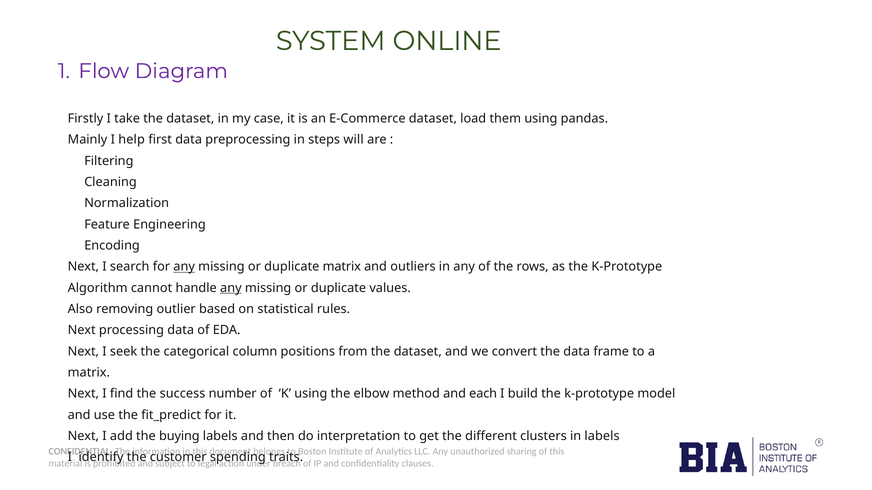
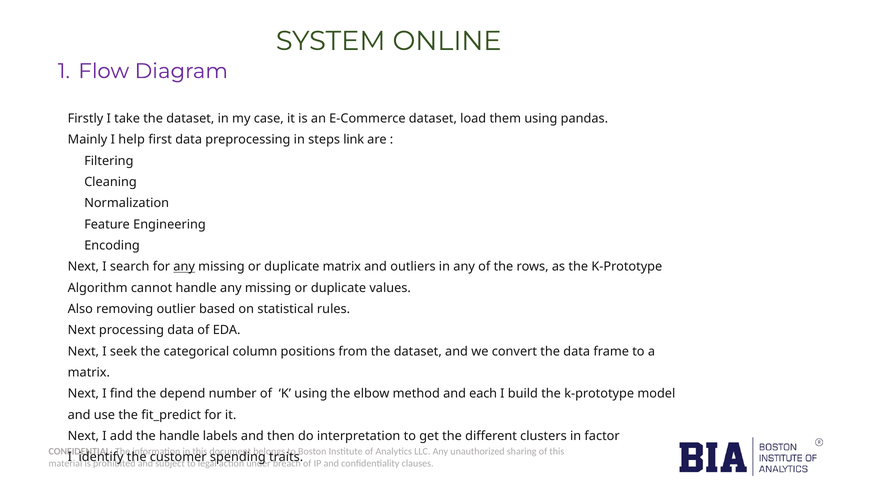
will: will -> link (354, 140)
any underline: present -> none (231, 288)
success: success -> depend (183, 394)
the buying: buying -> handle (179, 436)
in labels: labels -> factor (602, 436)
